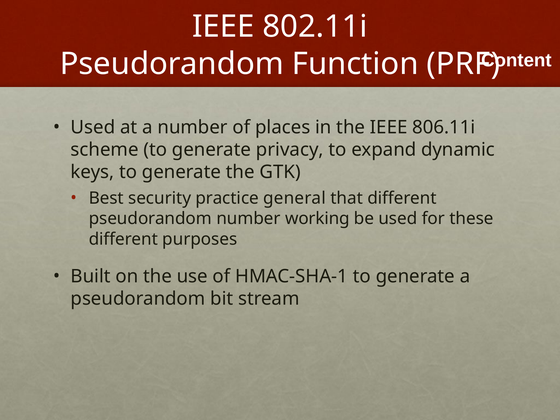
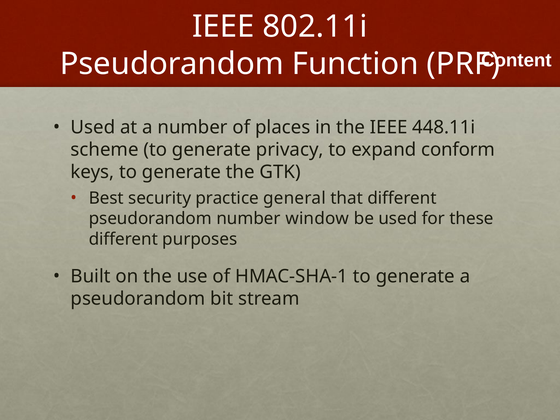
806.11i: 806.11i -> 448.11i (444, 127)
dynamic: dynamic -> conform (458, 150)
working: working -> window (317, 219)
